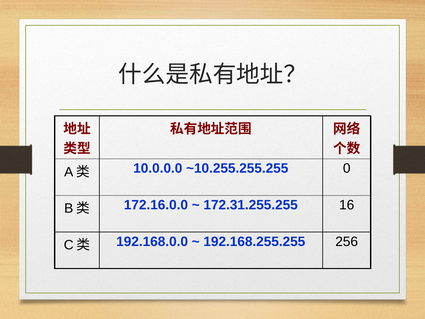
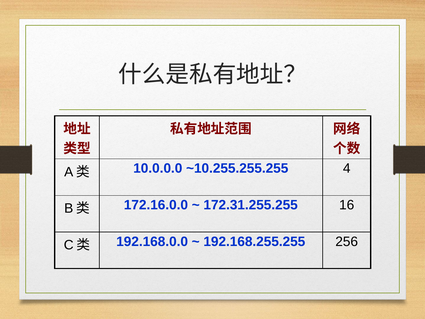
0: 0 -> 4 (347, 168)
